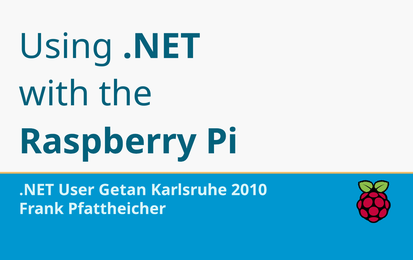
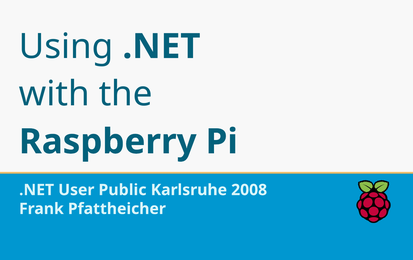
Getan: Getan -> Public (122, 190)
2010: 2010 -> 2008 (249, 190)
